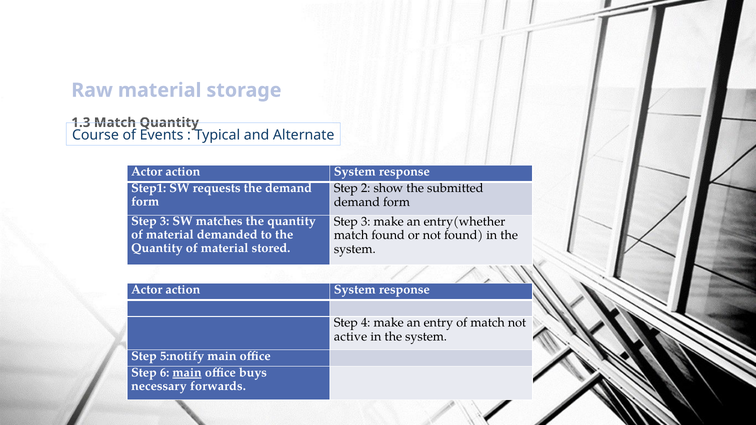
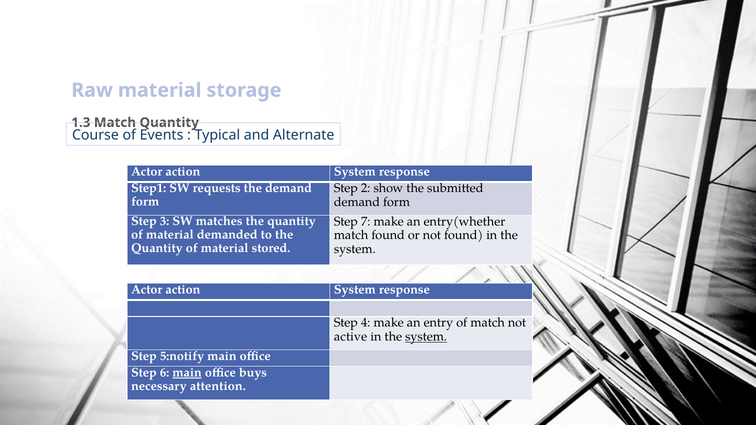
3: 3 -> 7 (366, 222)
system underline: none -> present (426, 337)
forwards: forwards -> attention (218, 386)
